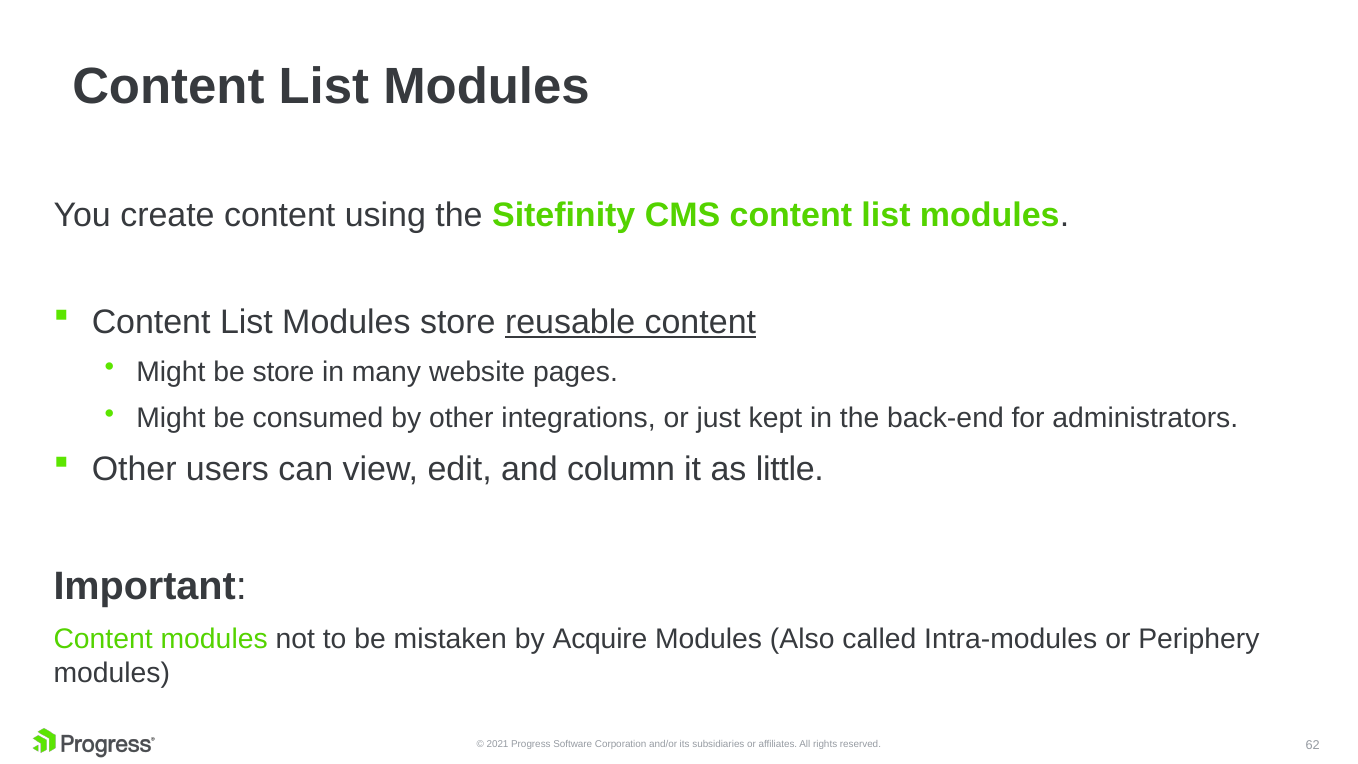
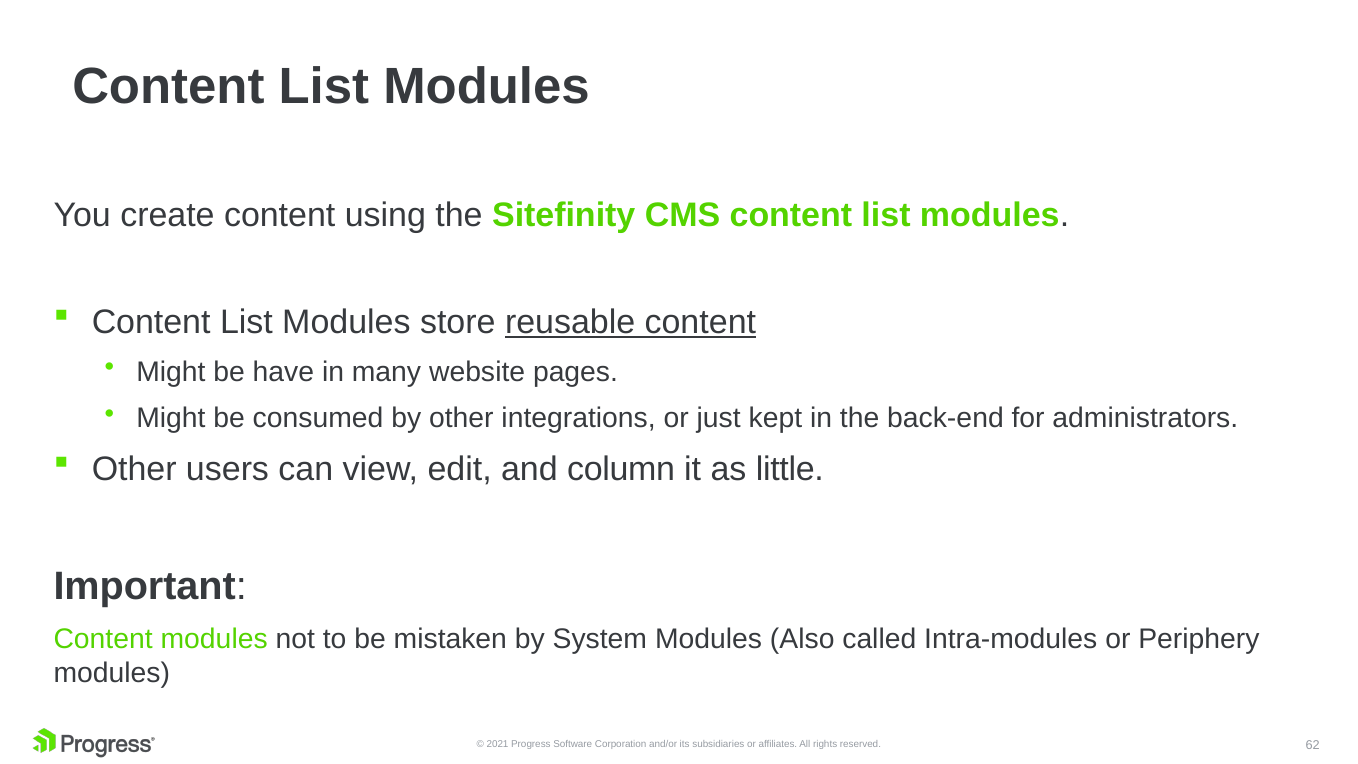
be store: store -> have (283, 372)
Acquire: Acquire -> System (600, 639)
